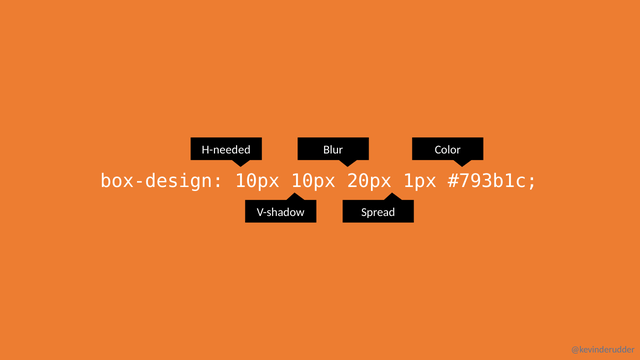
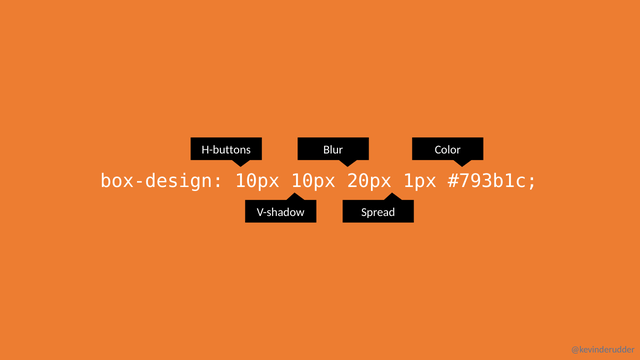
H-needed: H-needed -> H-buttons (226, 150)
